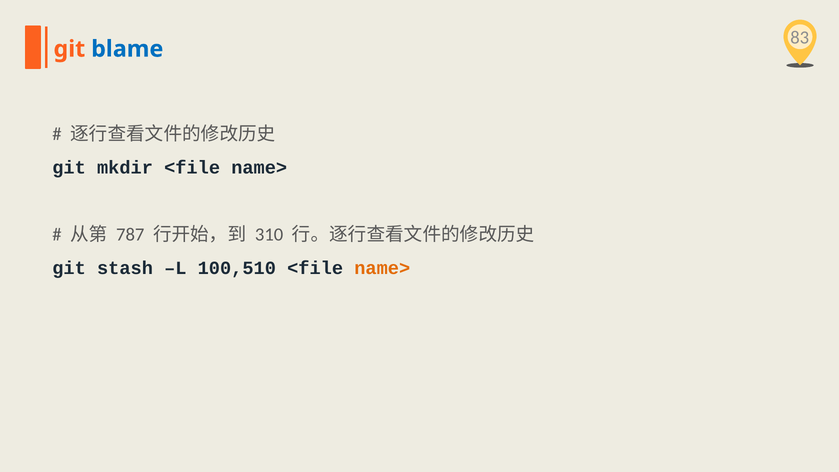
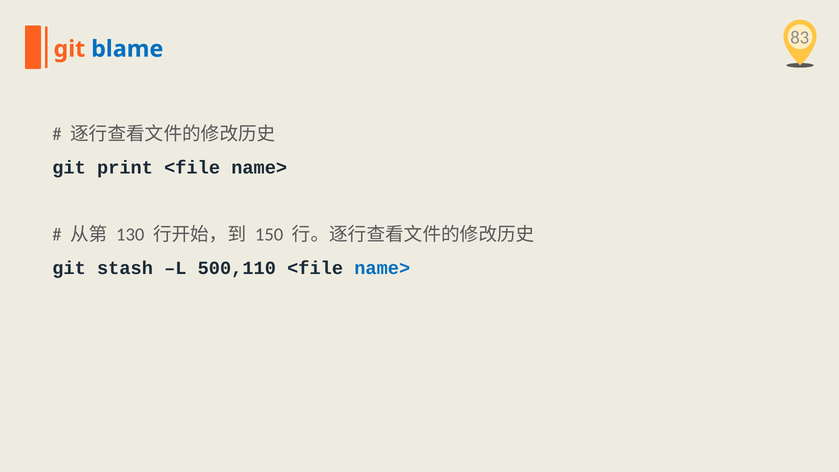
mkdir: mkdir -> print (125, 167)
787: 787 -> 130 (130, 235)
310: 310 -> 150 (269, 235)
100,510: 100,510 -> 500,110 (237, 268)
name> colour: orange -> blue (382, 268)
